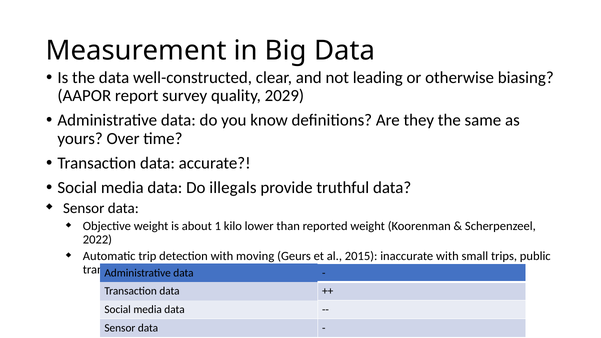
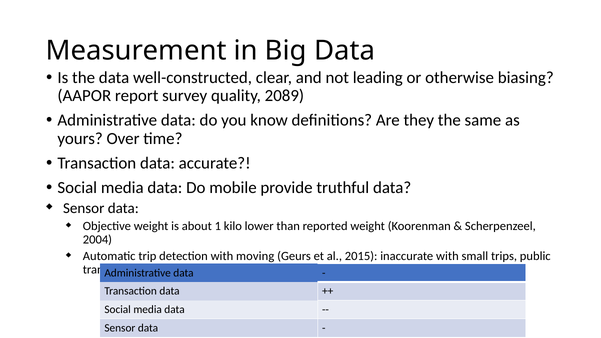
2029: 2029 -> 2089 (284, 96)
illegals: illegals -> mobile (233, 188)
2022: 2022 -> 2004 (97, 240)
